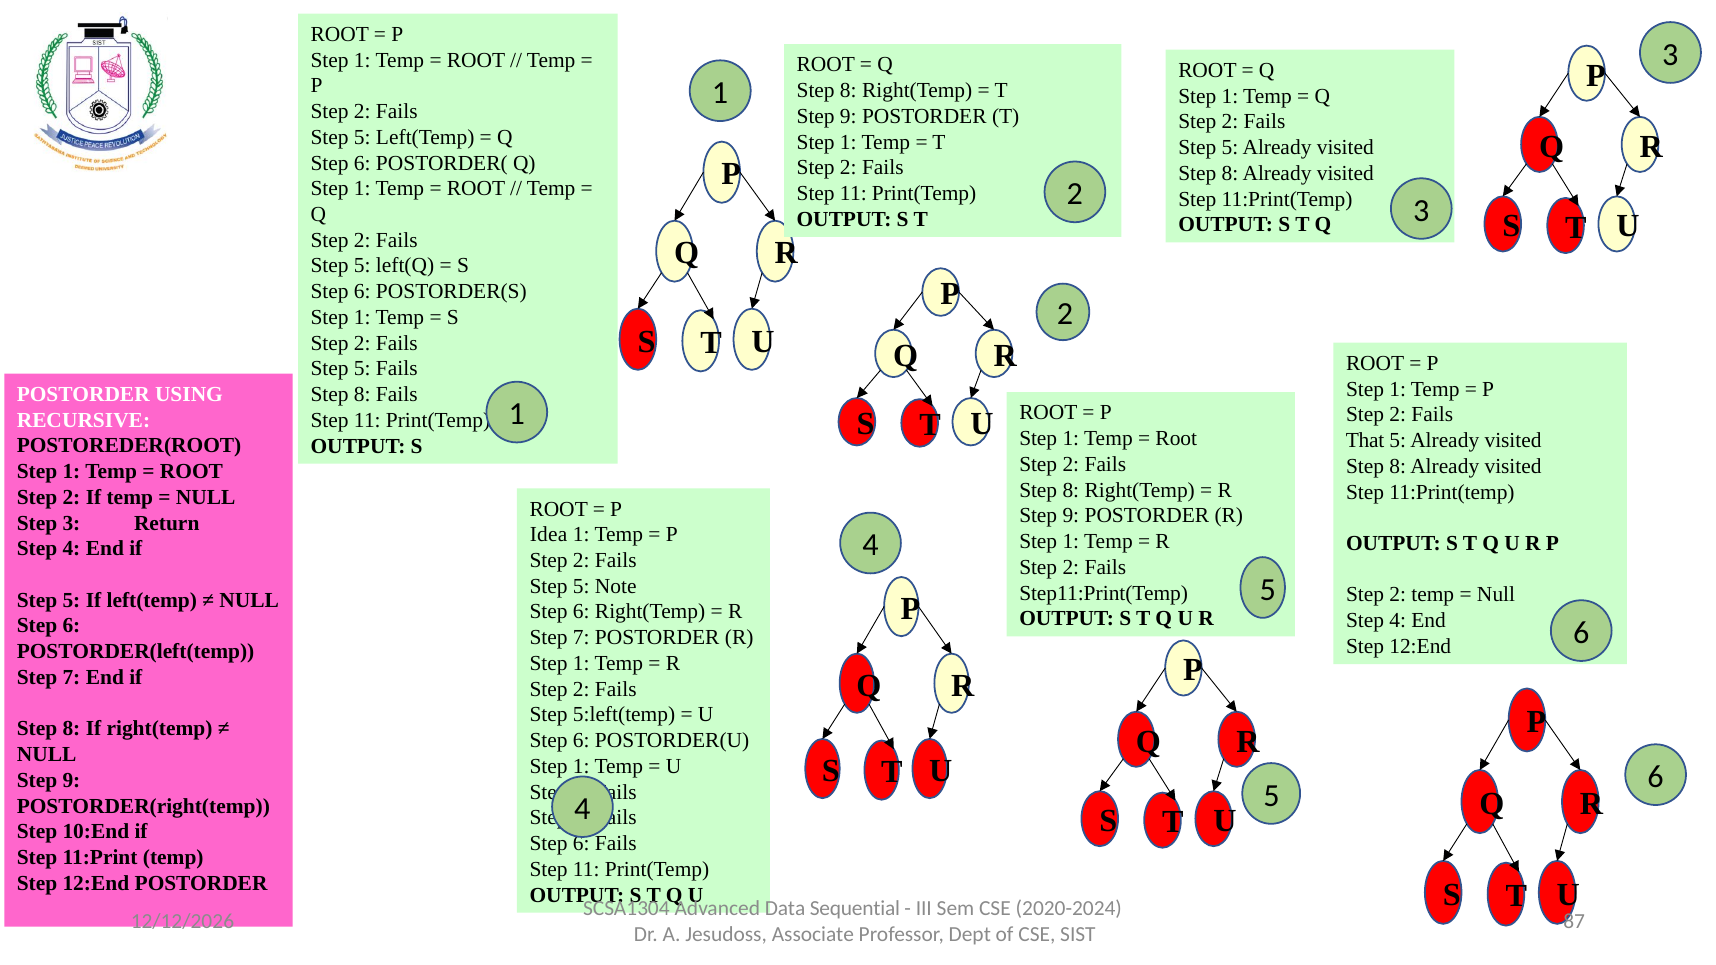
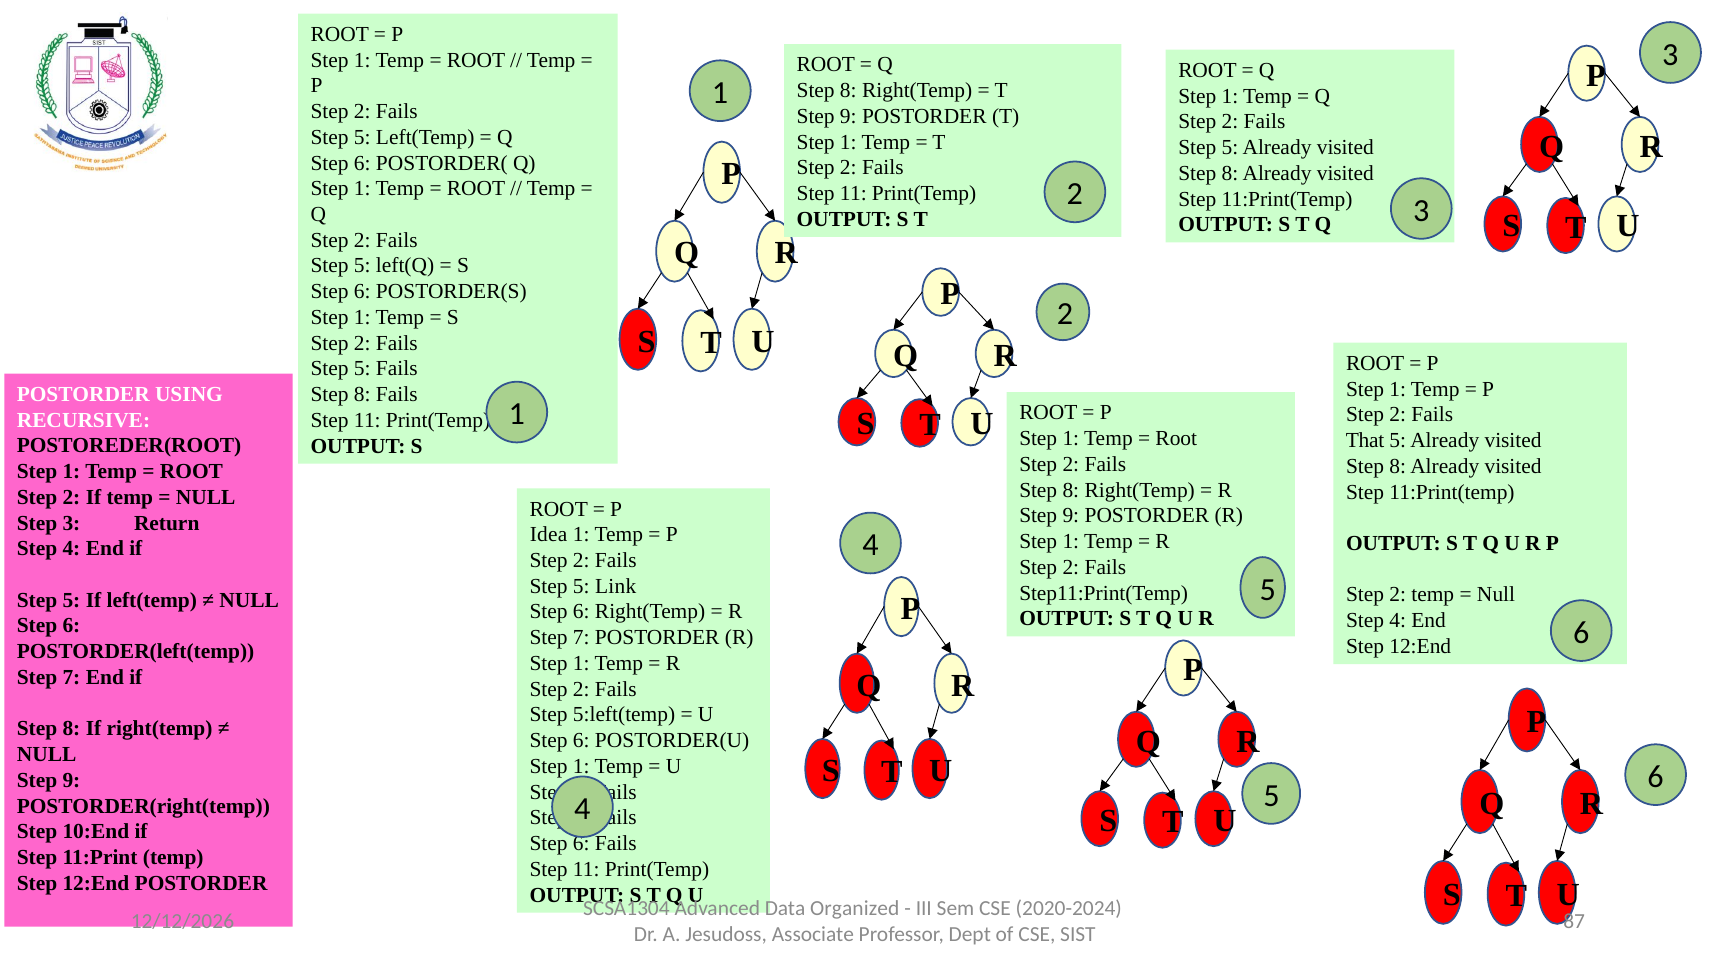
Note: Note -> Link (616, 586)
Sequential: Sequential -> Organized (855, 909)
